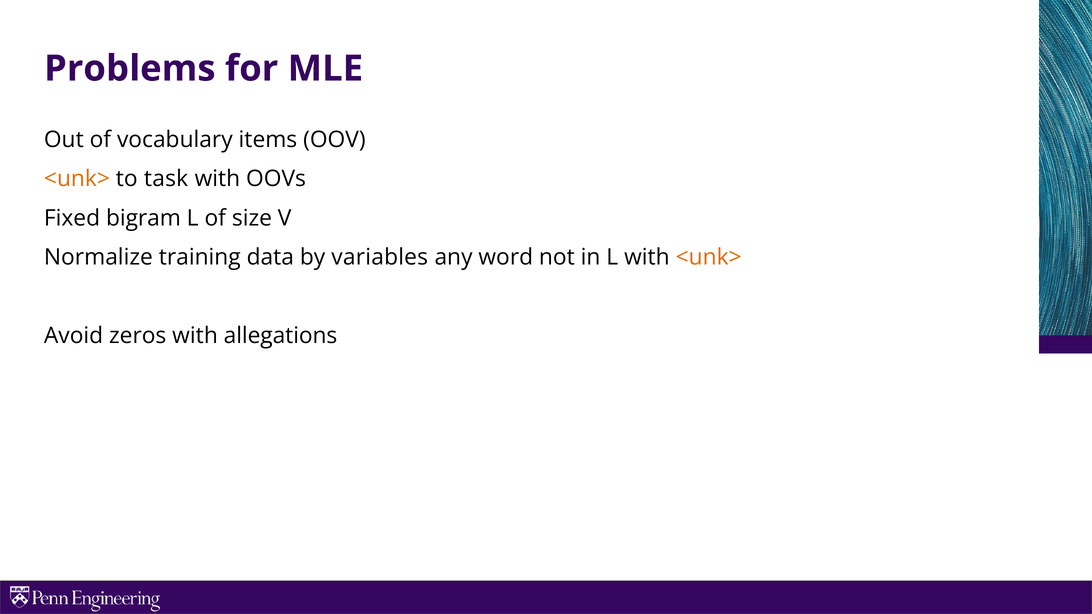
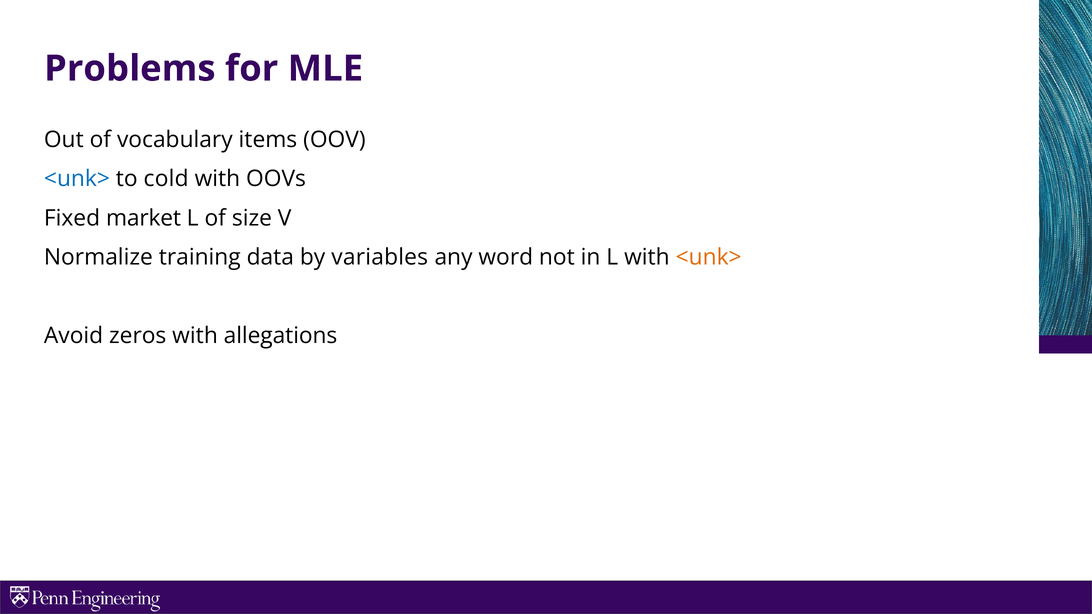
<unk> colour: orange -> blue (77, 179)
task: task -> cold (166, 179)
bigram: bigram -> market (144, 218)
